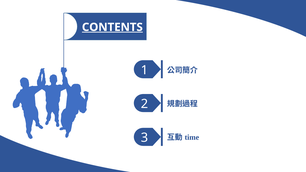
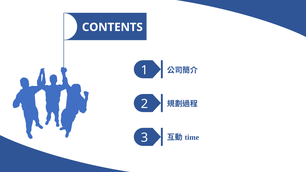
CONTENTS underline: present -> none (112, 27)
